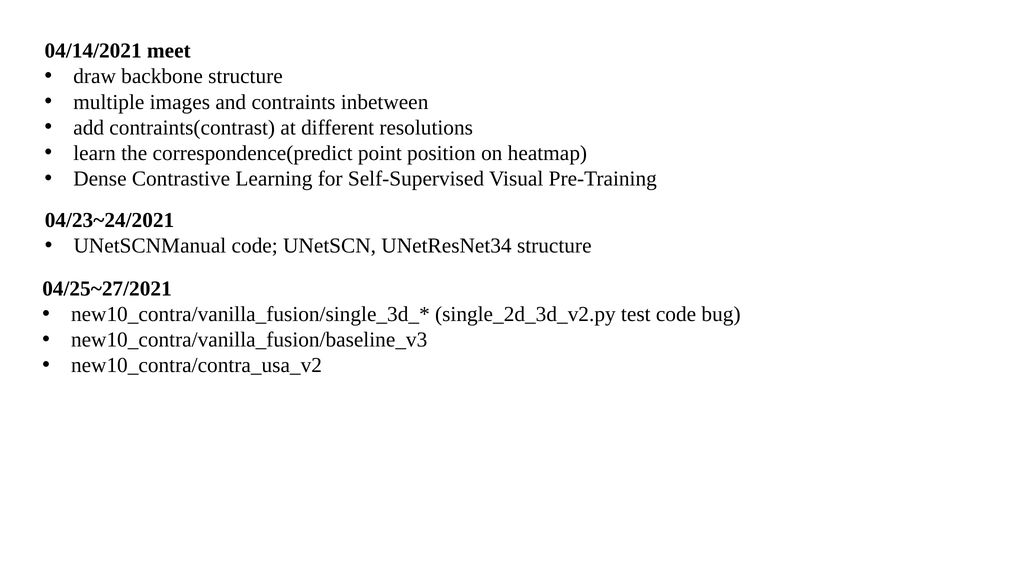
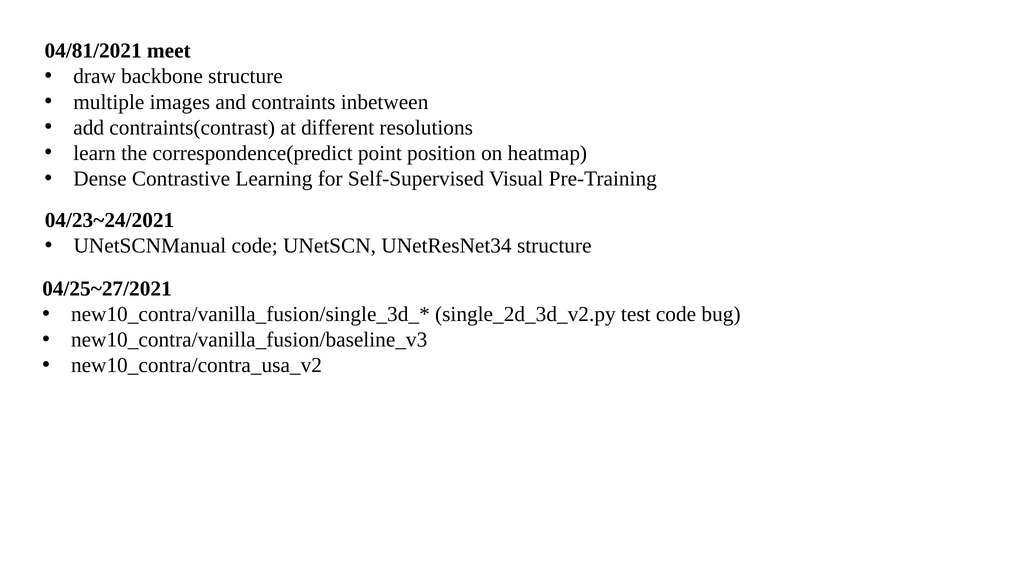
04/14/2021: 04/14/2021 -> 04/81/2021 (93, 51)
